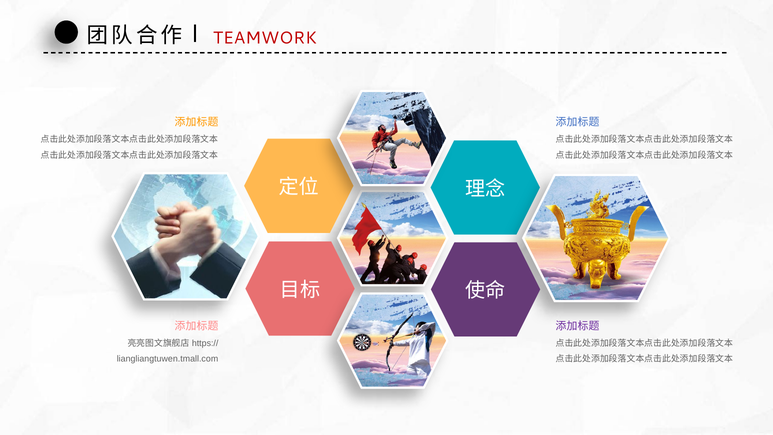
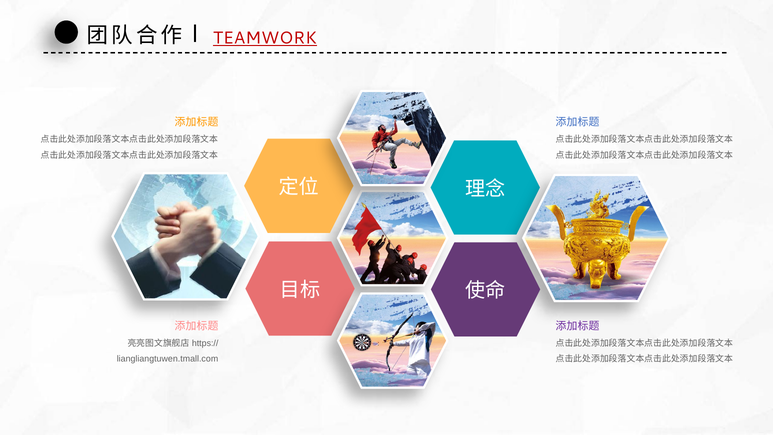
TEAMWORK underline: none -> present (265, 38)
